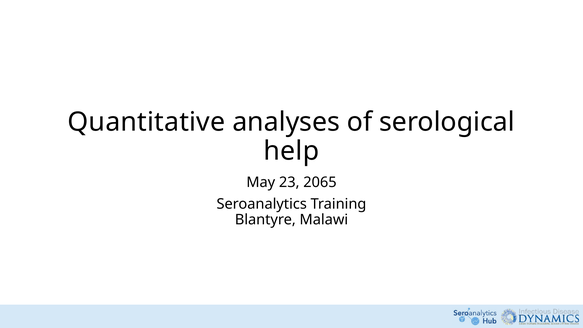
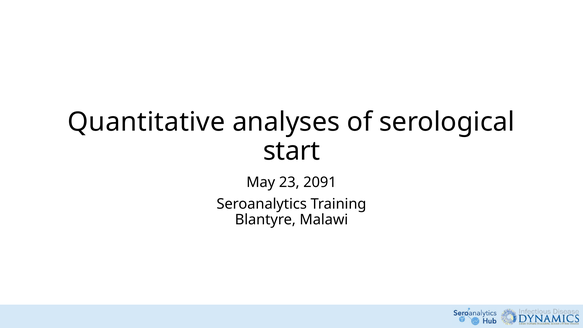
help: help -> start (292, 151)
2065: 2065 -> 2091 (320, 182)
